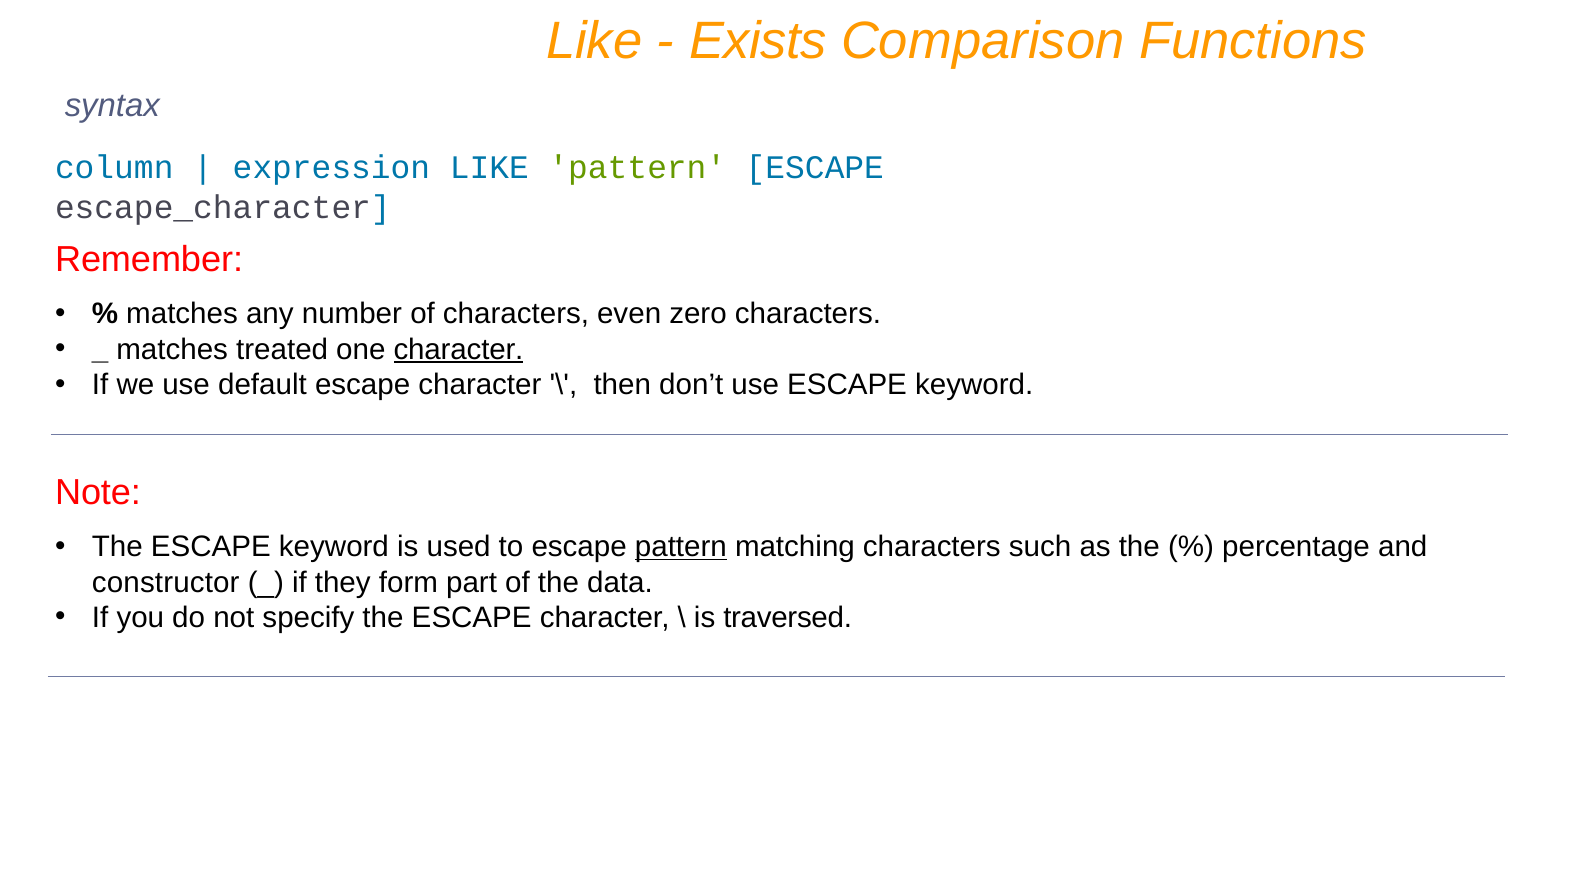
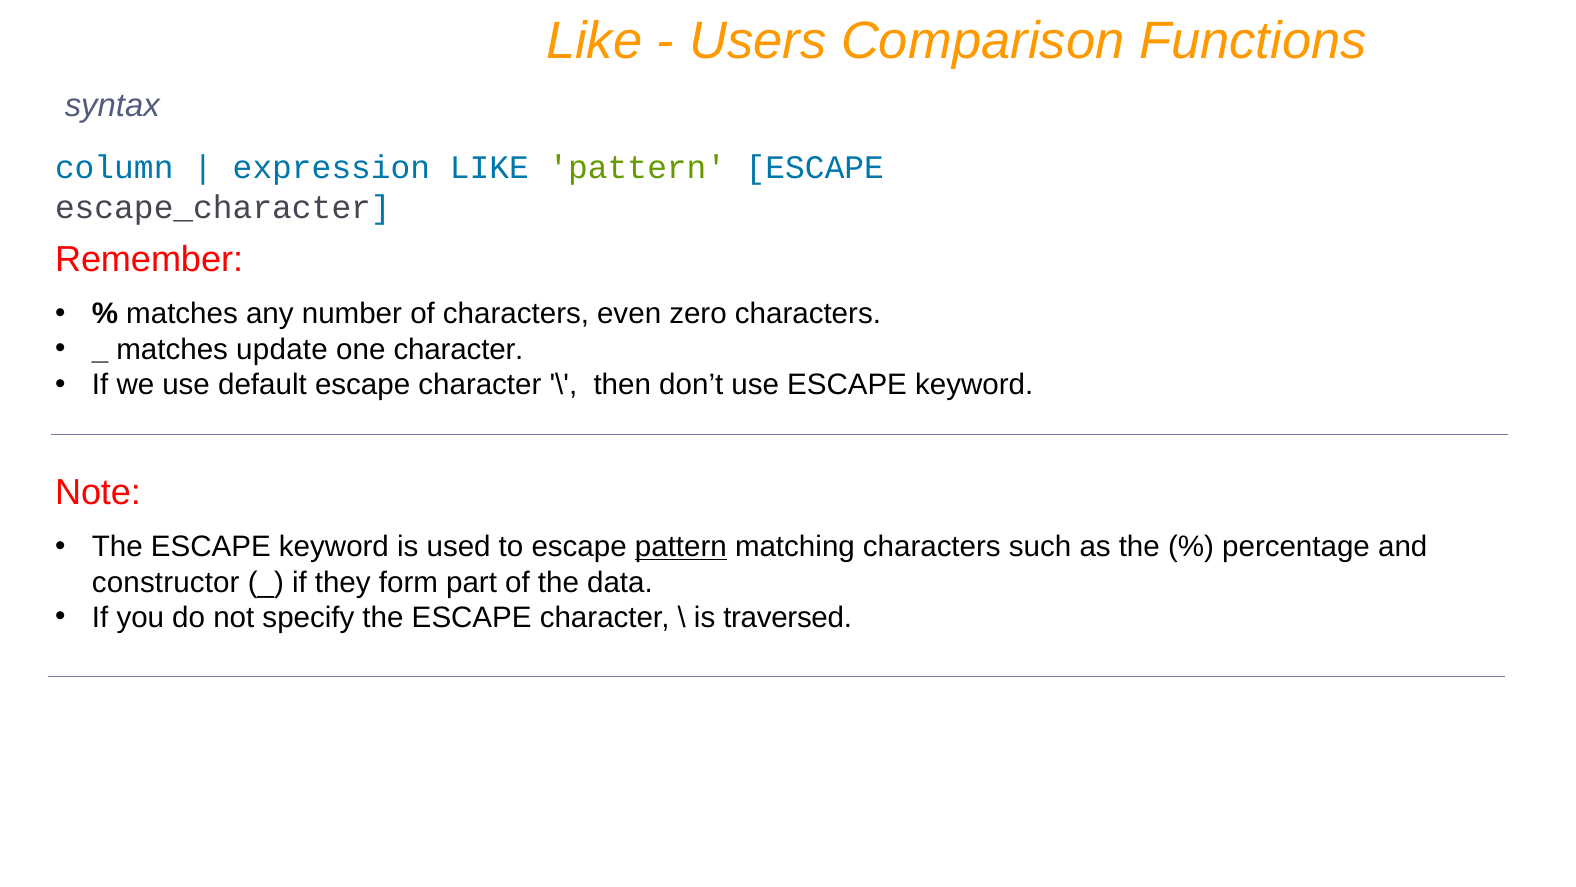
Exists: Exists -> Users (758, 41)
treated: treated -> update (282, 349)
character underline: present -> none (458, 349)
